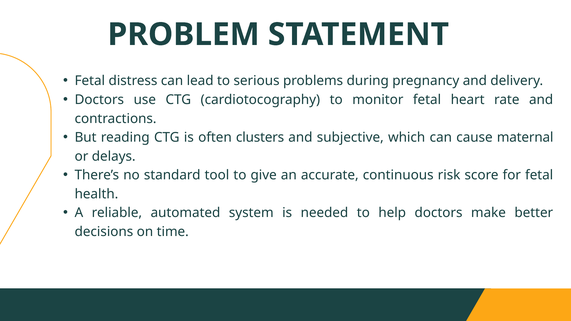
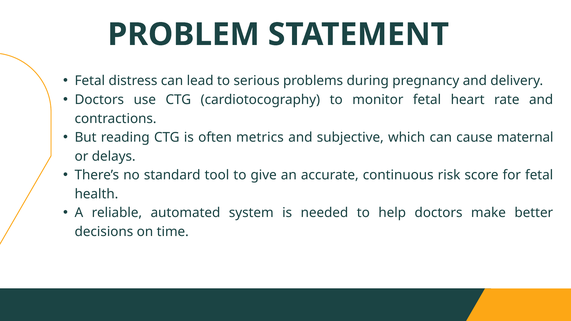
clusters: clusters -> metrics (260, 138)
